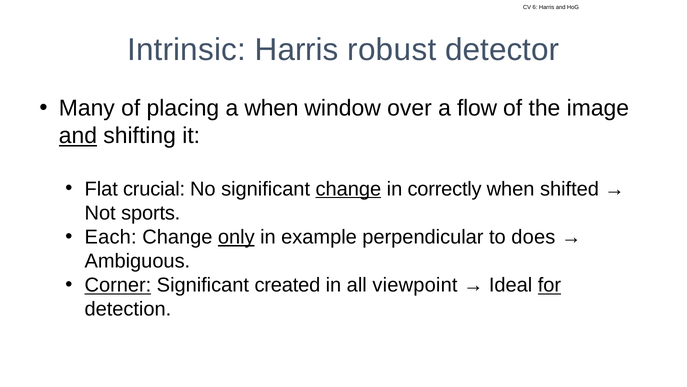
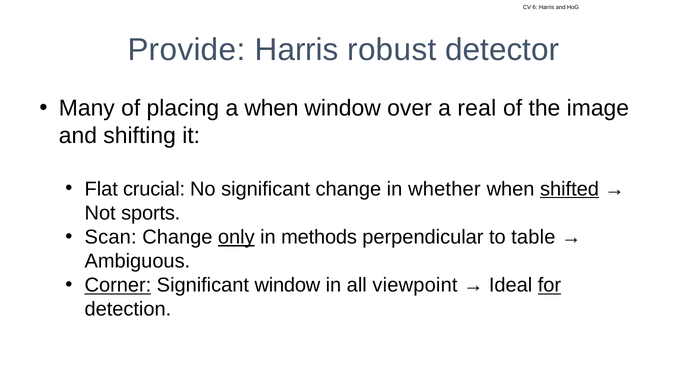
Intrinsic: Intrinsic -> Provide (186, 50)
flow: flow -> real (477, 108)
and underline: present -> none (78, 136)
change underline: present -> none (348, 189)
correctly: correctly -> whether (444, 189)
shifted underline: none -> present (569, 189)
Each: Each -> Scan (111, 237)
example: example -> methods (319, 237)
does: does -> table (533, 237)
Significant created: created -> window (287, 285)
